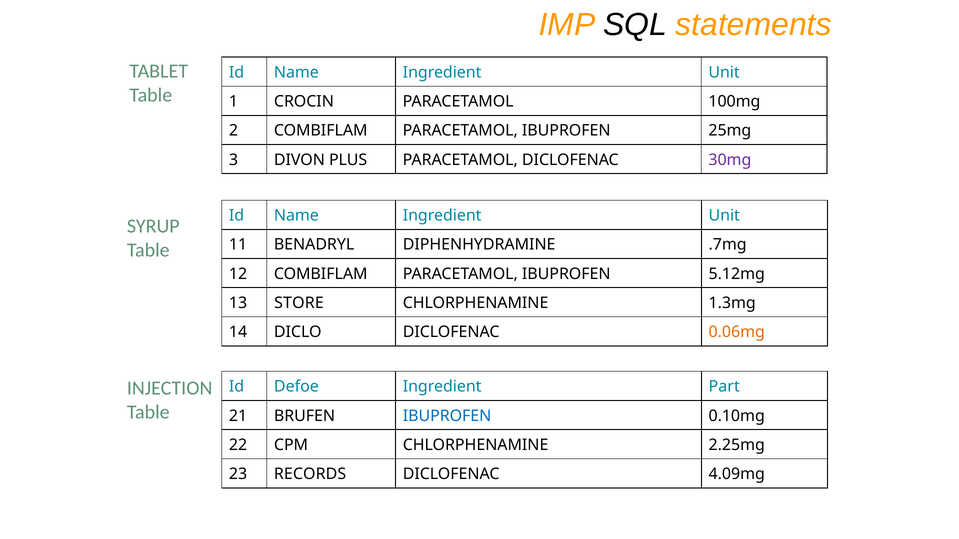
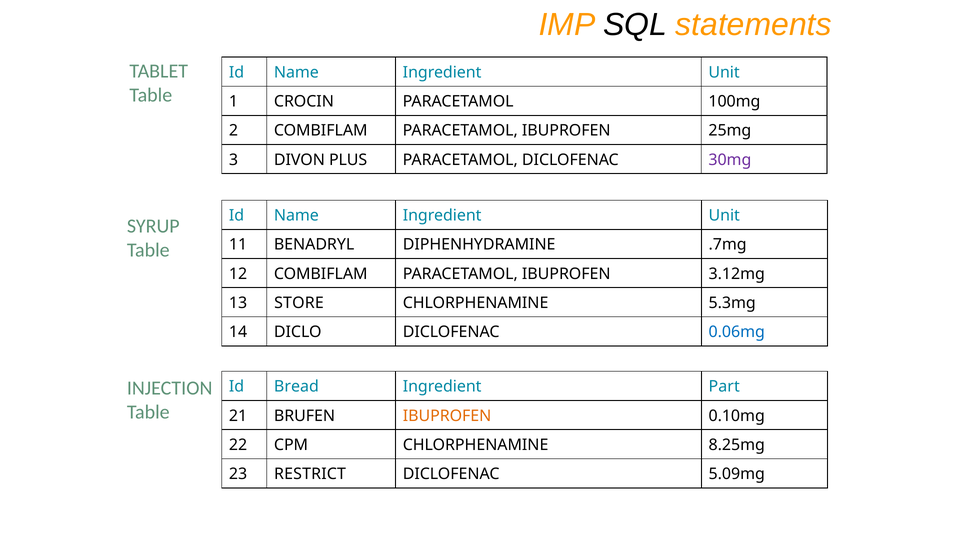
5.12mg: 5.12mg -> 3.12mg (737, 274)
1.3mg: 1.3mg -> 5.3mg (732, 303)
0.06mg colour: orange -> blue (737, 332)
Defoe: Defoe -> Bread (296, 387)
IBUPROFEN colour: blue -> orange (447, 416)
2.25mg: 2.25mg -> 8.25mg (737, 445)
RECORDS: RECORDS -> RESTRICT (310, 474)
4.09mg: 4.09mg -> 5.09mg (737, 474)
